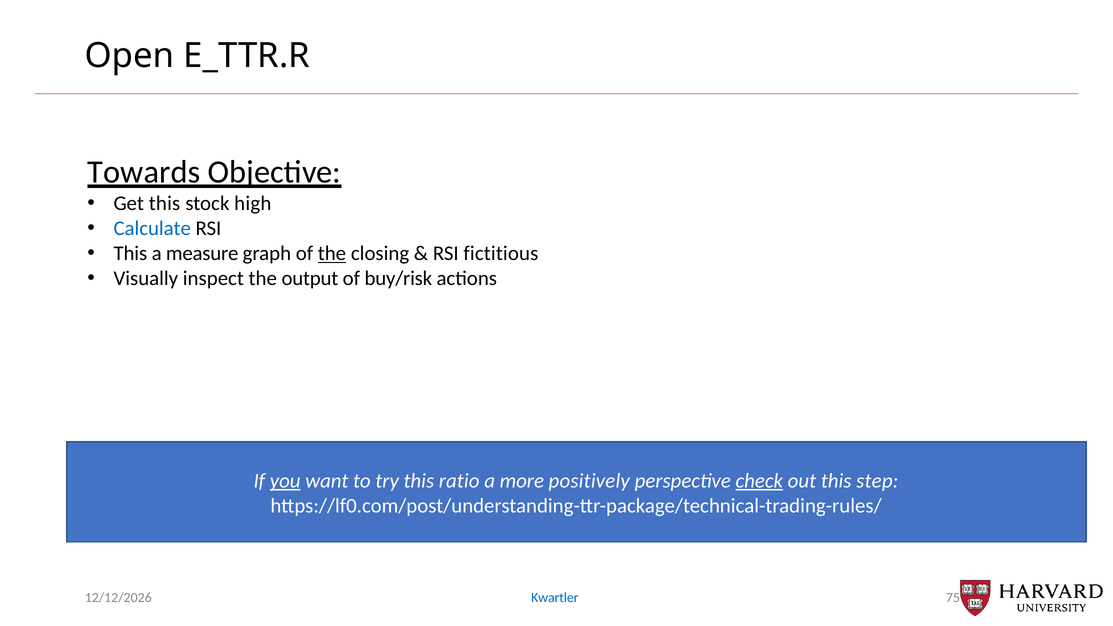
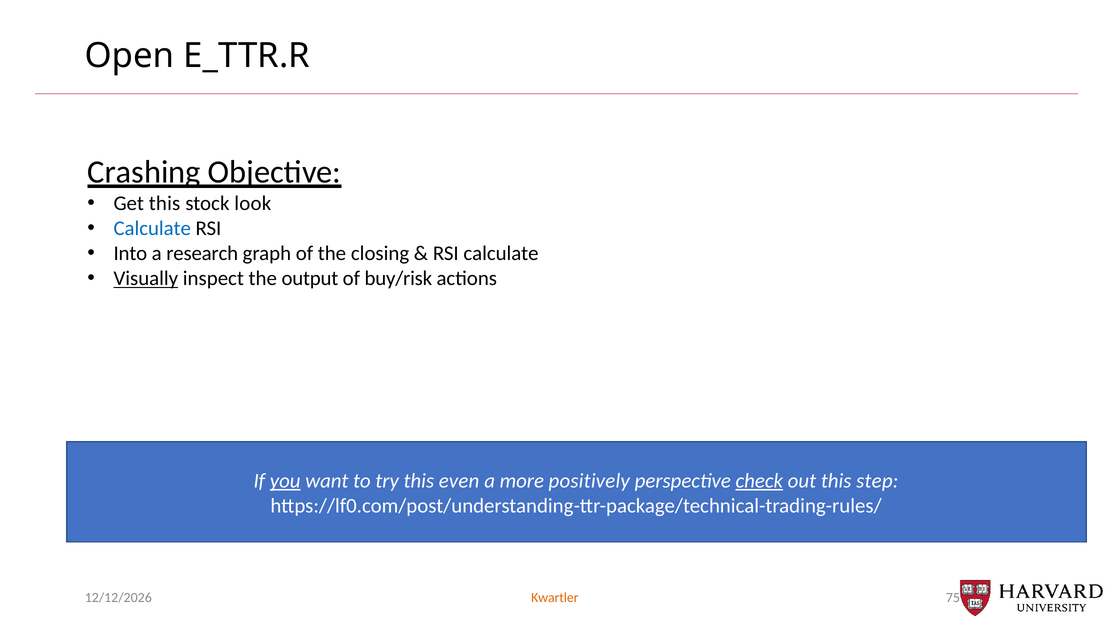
Towards: Towards -> Crashing (144, 172)
high: high -> look (253, 203)
This: This -> Into (130, 254)
measure: measure -> research (202, 254)
the underline: present -> none (332, 254)
RSI fictitious: fictitious -> calculate (501, 254)
Visually underline: none -> present (146, 279)
ratio: ratio -> even (459, 481)
Kwartler colour: blue -> orange (555, 598)
